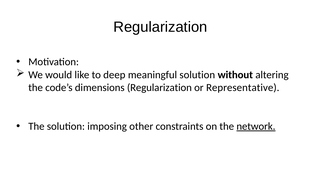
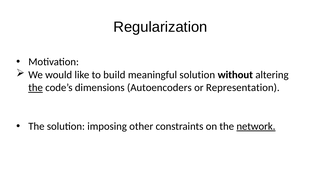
deep: deep -> build (114, 75)
the underline: none -> present (36, 87)
dimensions Regularization: Regularization -> Autoencoders (159, 87)
Representative: Representative -> Representation (243, 87)
